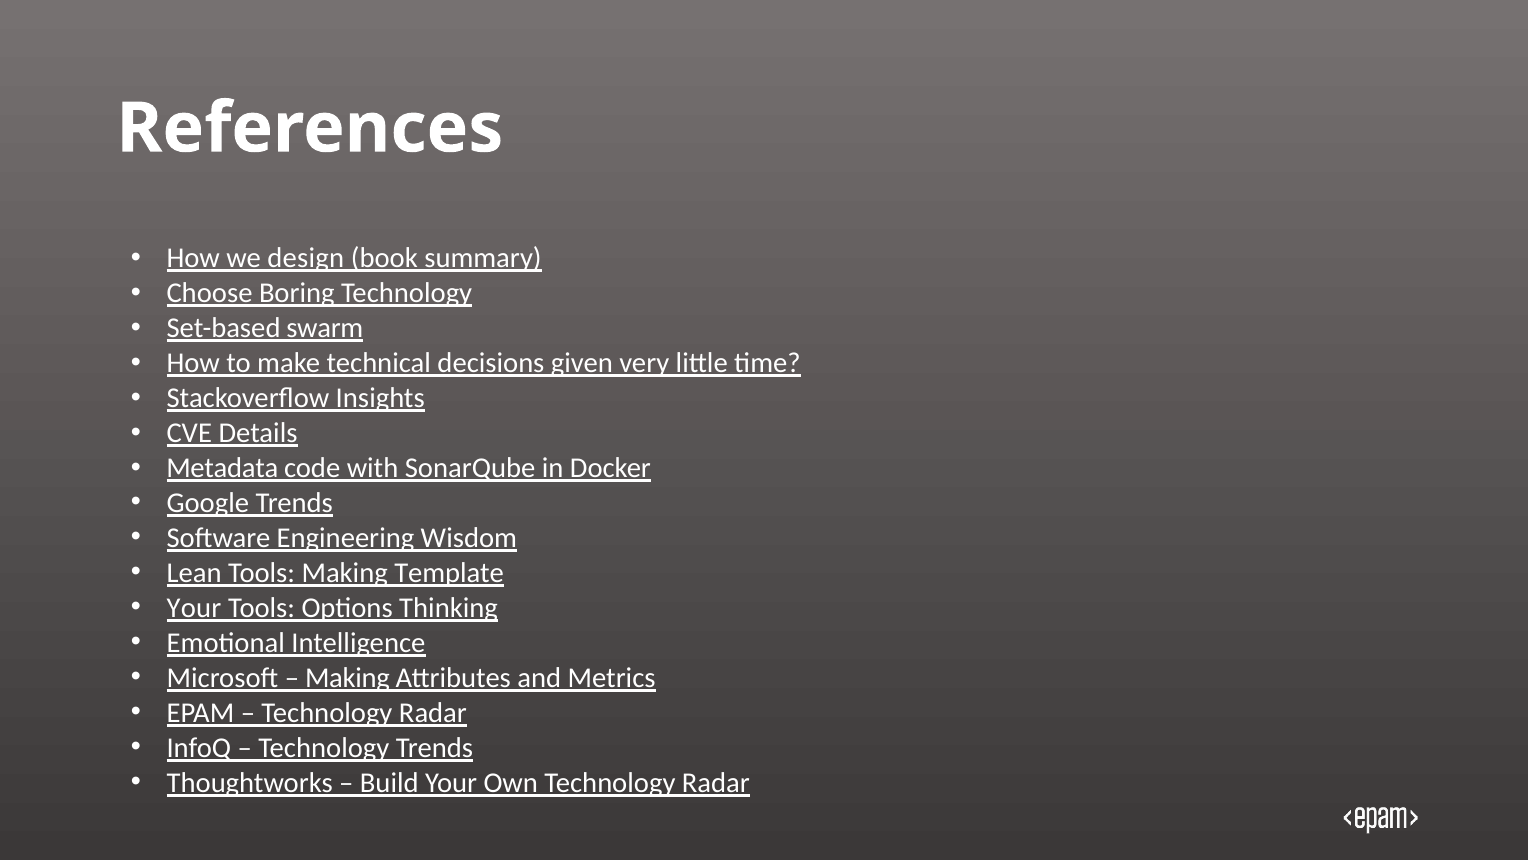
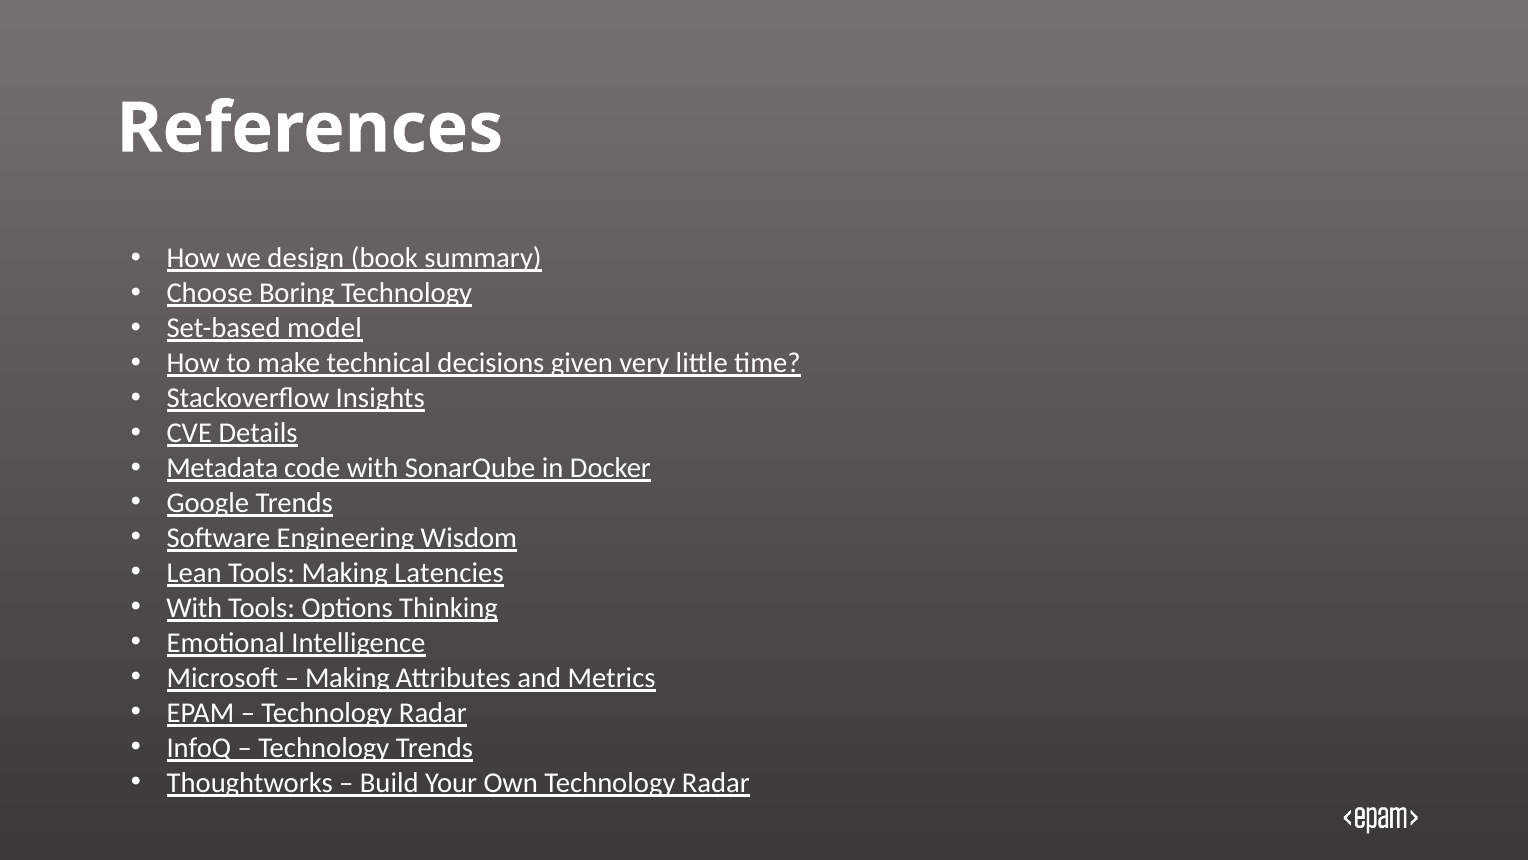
swarm: swarm -> model (325, 328)
Template: Template -> Latencies (449, 572)
Your: Your -> With (194, 607)
